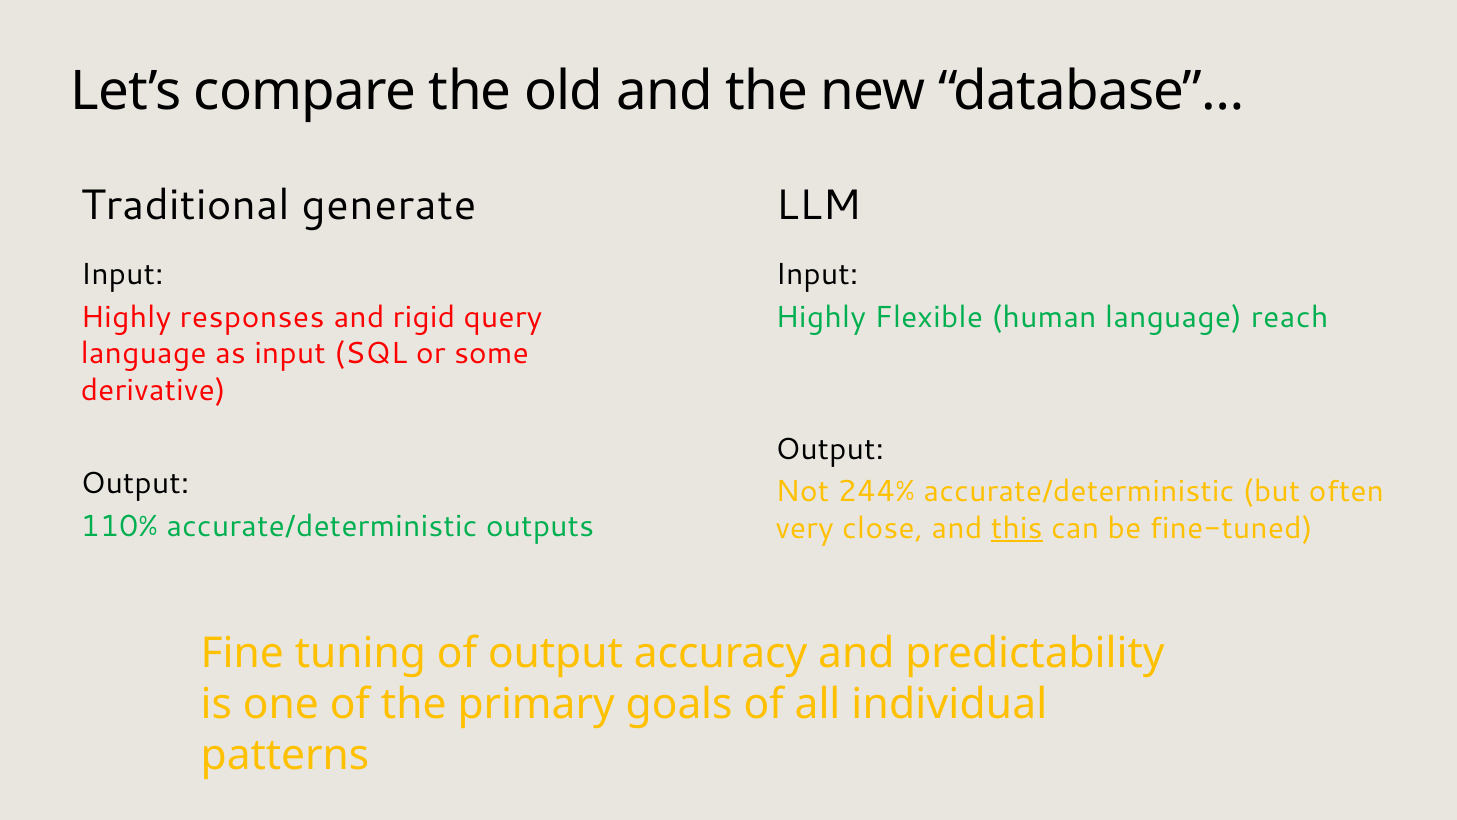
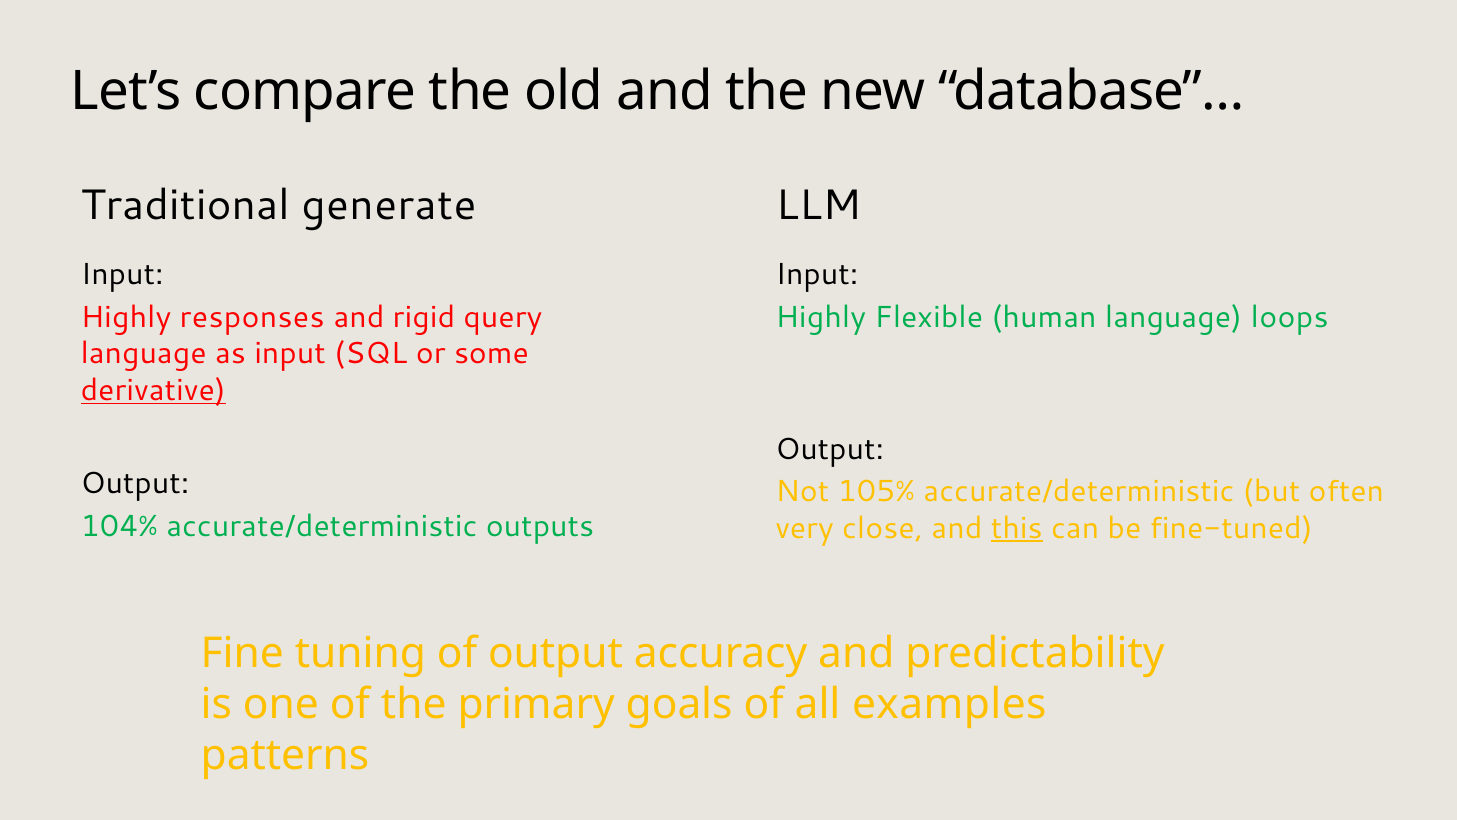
reach: reach -> loops (1290, 317)
derivative underline: none -> present (153, 390)
244%: 244% -> 105% (876, 492)
110%: 110% -> 104% (119, 526)
individual: individual -> examples (949, 704)
